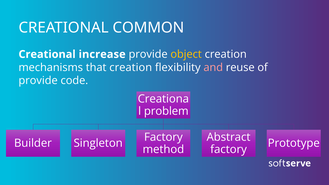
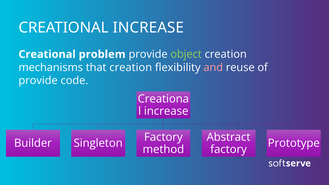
CREATIONAL COMMON: COMMON -> INCREASE (148, 28)
increase: increase -> problem (102, 54)
object colour: yellow -> light green (186, 54)
problem: problem -> increase (166, 111)
